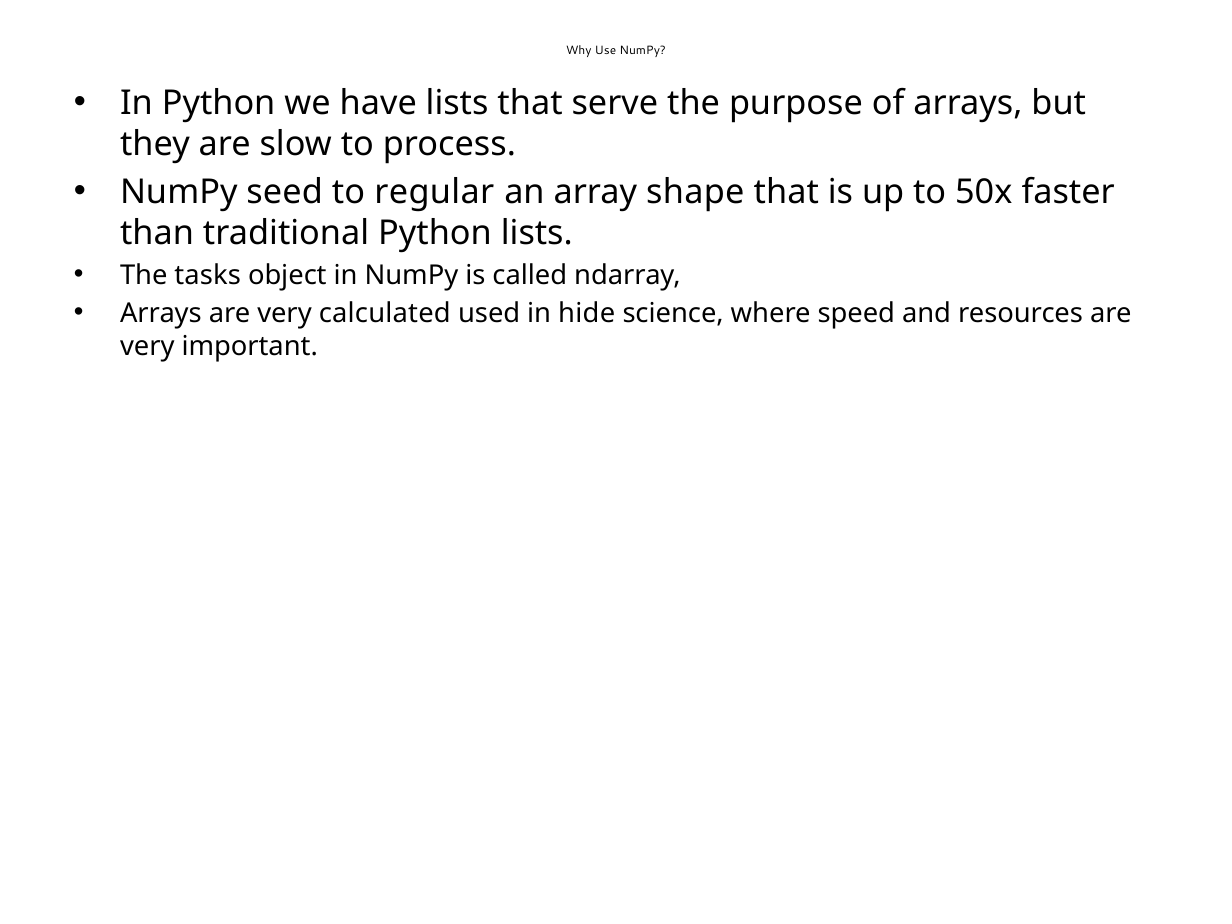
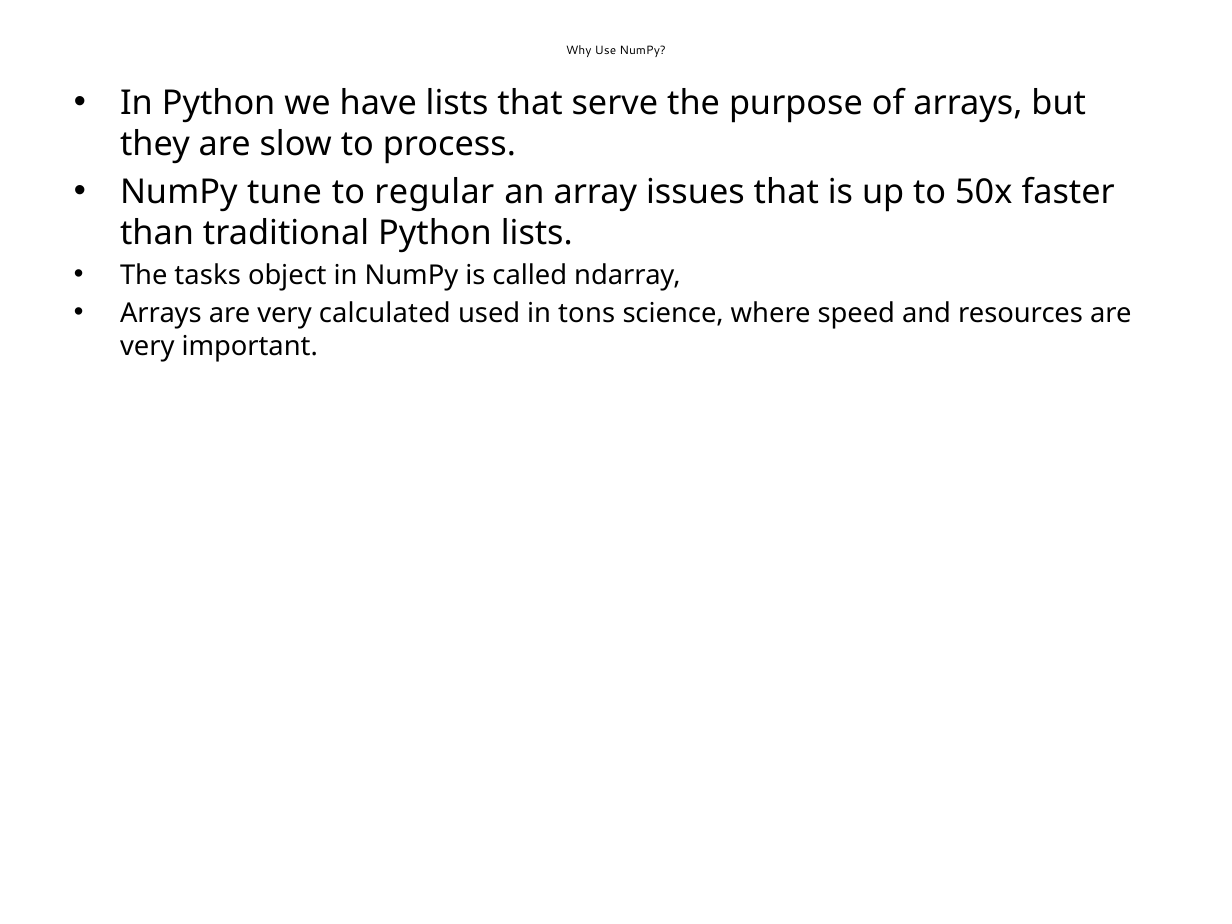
seed: seed -> tune (285, 192)
shape: shape -> issues (695, 192)
hide: hide -> tons (587, 313)
